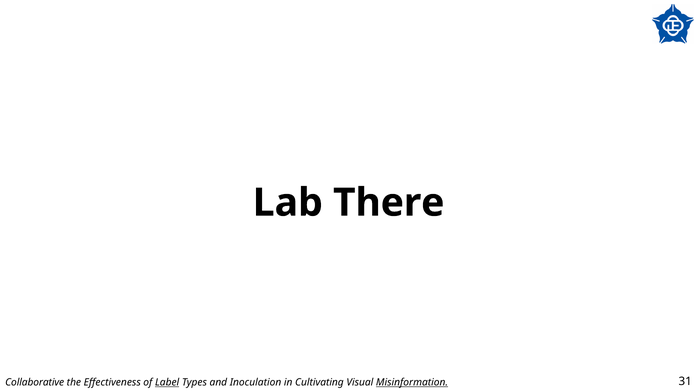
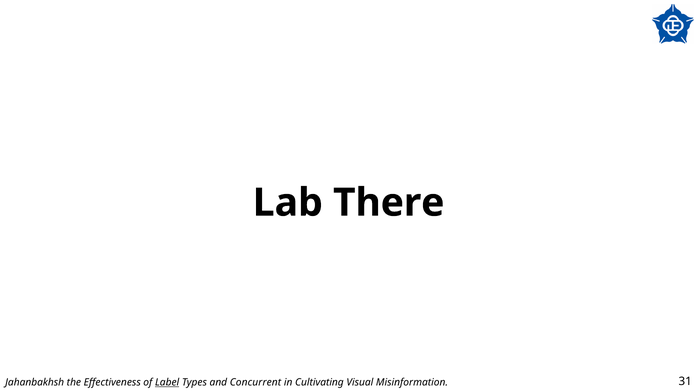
Collaborative: Collaborative -> Jahanbakhsh (35, 382)
Inoculation: Inoculation -> Concurrent (255, 382)
Misinformation underline: present -> none (412, 382)
